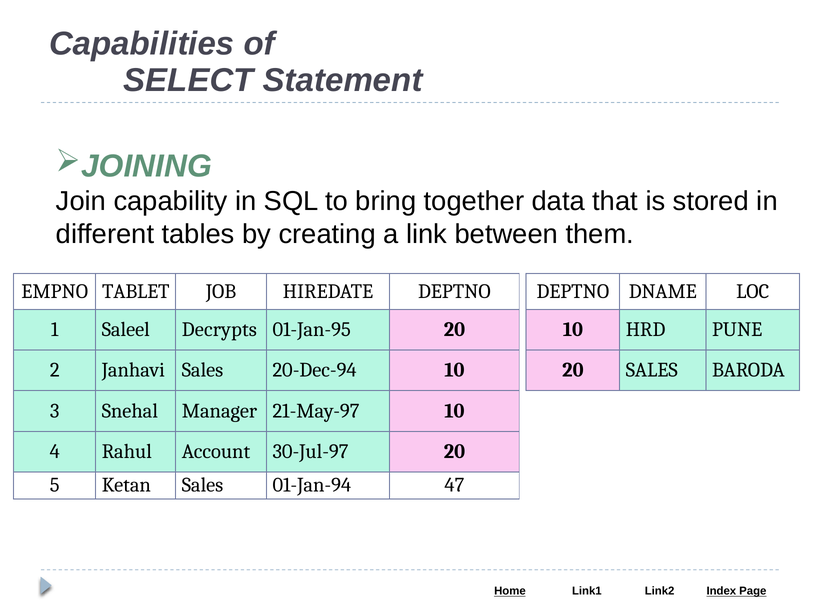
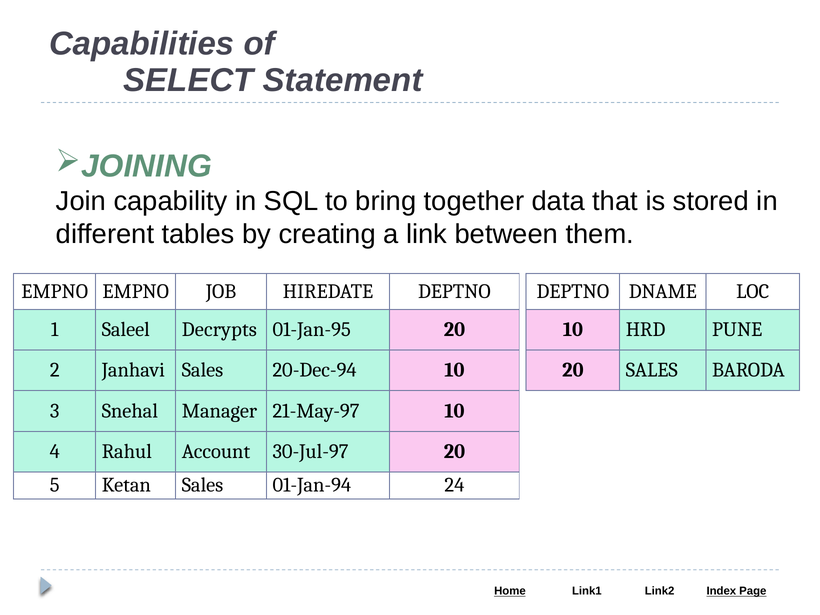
EMPNO TABLET: TABLET -> EMPNO (136, 291)
47: 47 -> 24 (454, 485)
